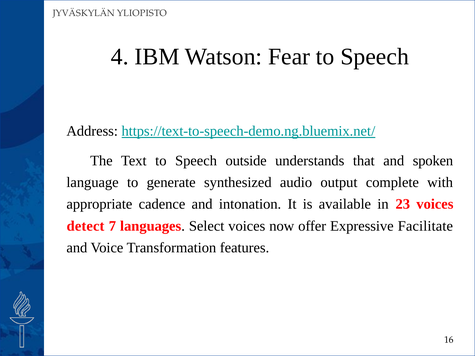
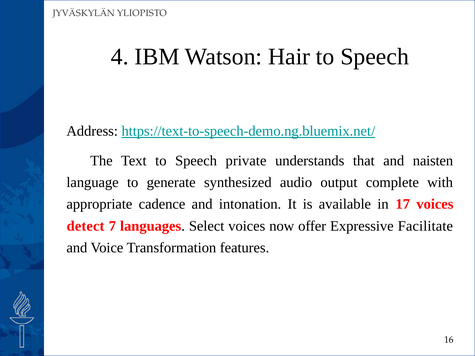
Fear: Fear -> Hair (289, 57)
outside: outside -> private (246, 161)
spoken: spoken -> naisten (433, 161)
23: 23 -> 17 (403, 204)
